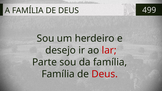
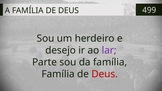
lar colour: red -> purple (109, 50)
